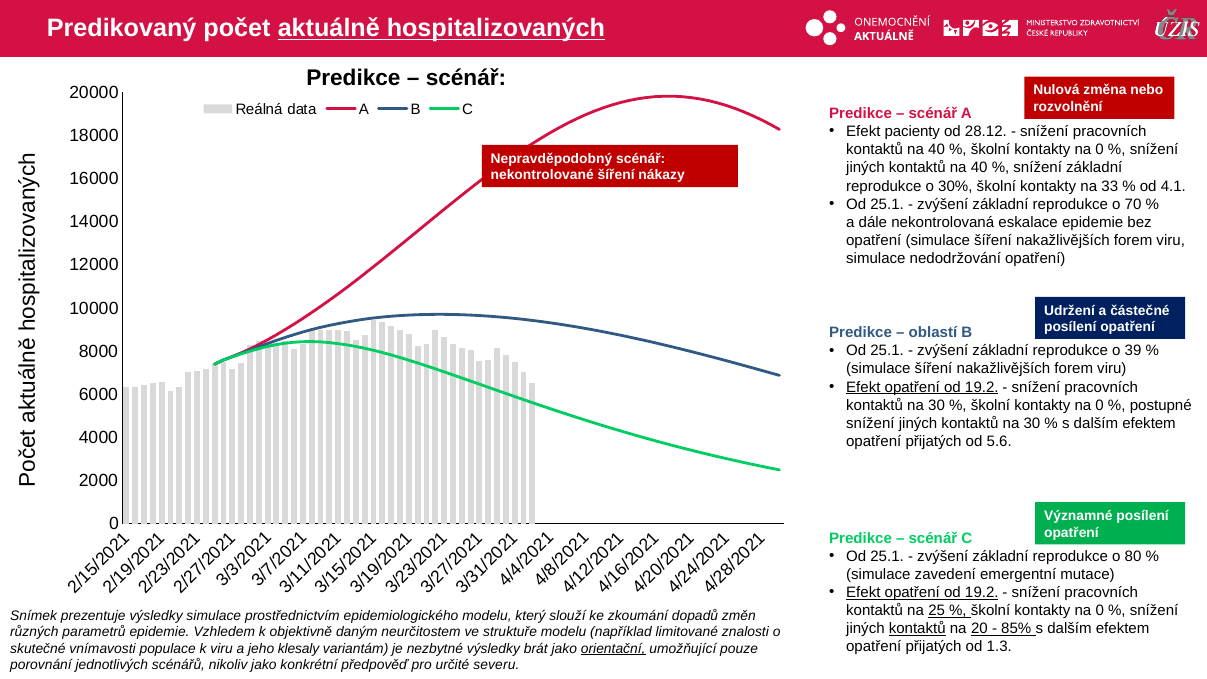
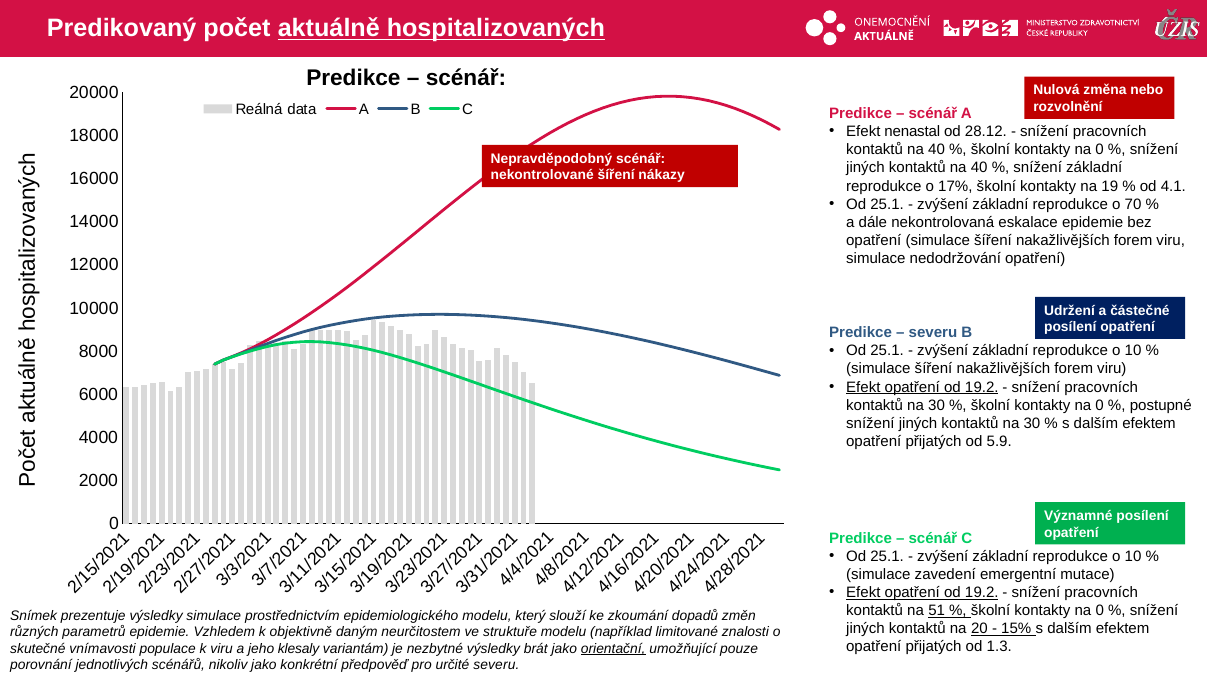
pacienty: pacienty -> nenastal (912, 132)
30%: 30% -> 17% (955, 186)
33: 33 -> 19 (1110, 186)
oblastí: oblastí -> severu (933, 333)
39: 39 -> 10 (1133, 351)
5.6: 5.6 -> 5.9 (999, 441)
80: 80 -> 10 (1133, 556)
25: 25 -> 51 (937, 610)
kontaktů underline: present -> none (917, 629)
85%: 85% -> 15% (1016, 629)
